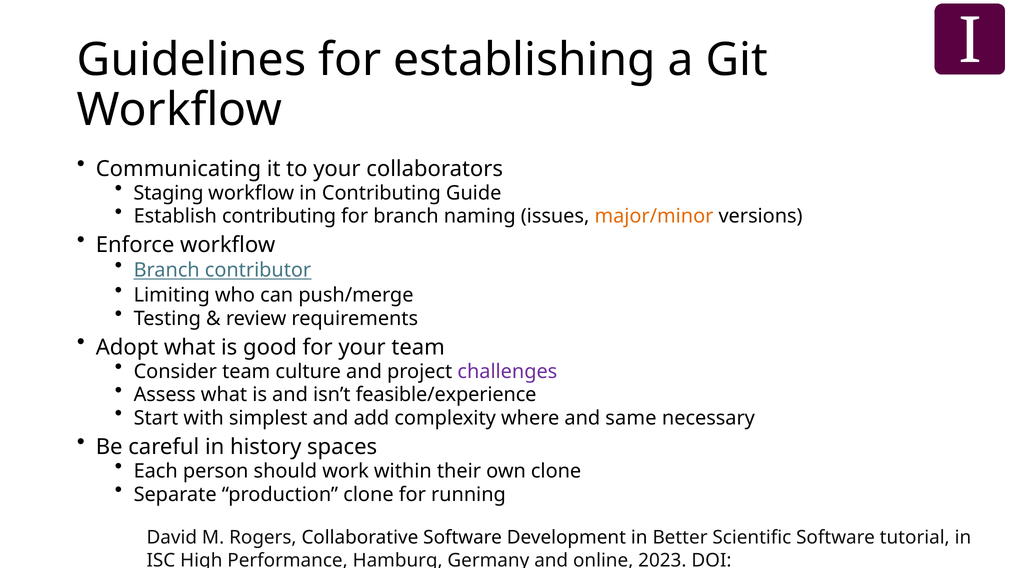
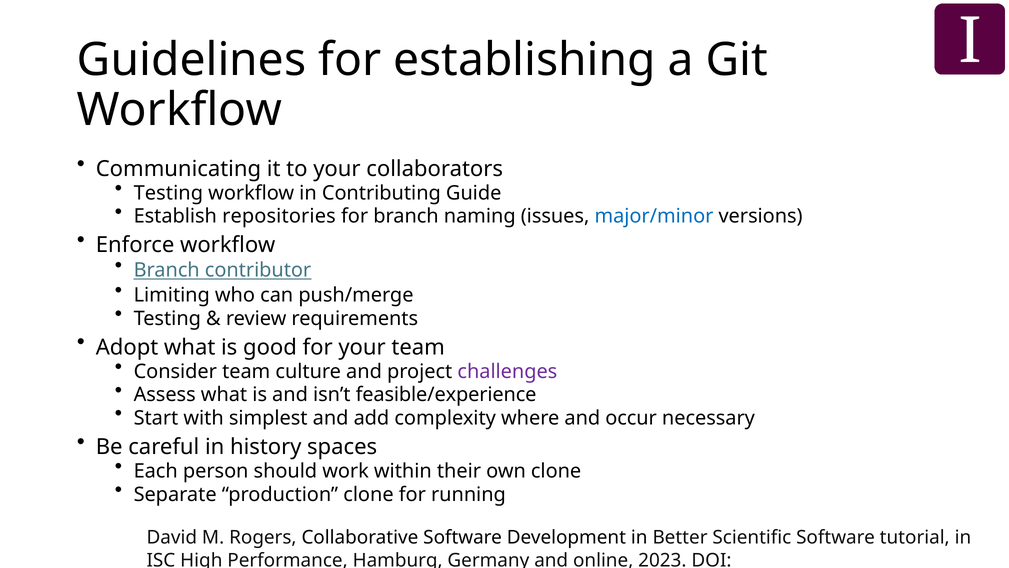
Staging: Staging -> Testing (168, 193)
Establish contributing: contributing -> repositories (279, 216)
major/minor colour: orange -> blue (654, 216)
same: same -> occur (631, 418)
